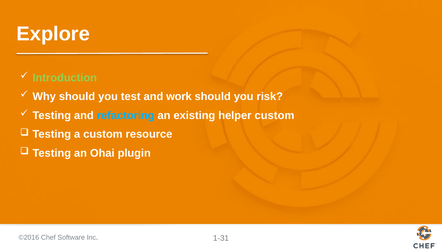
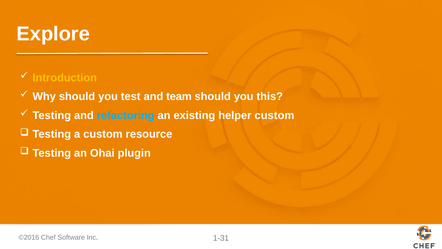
Introduction colour: light green -> yellow (65, 78)
work: work -> team (179, 96)
risk: risk -> this (270, 96)
